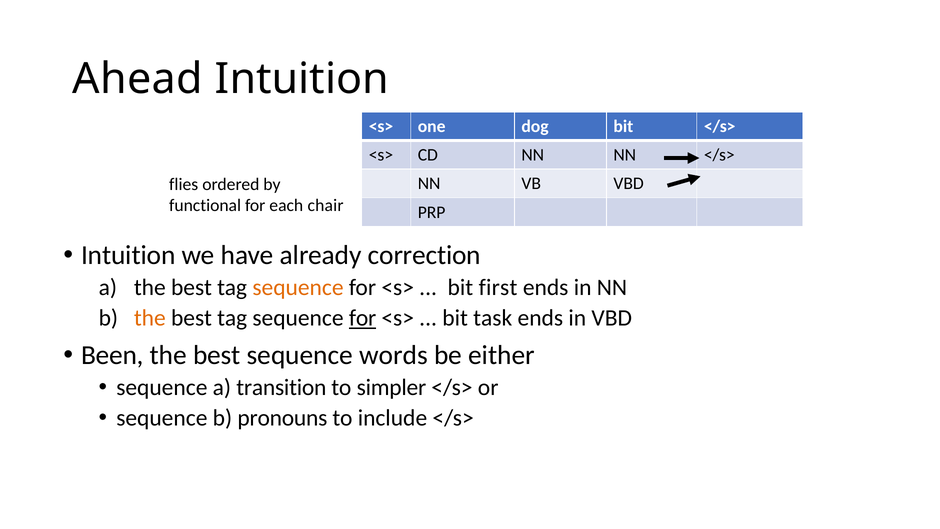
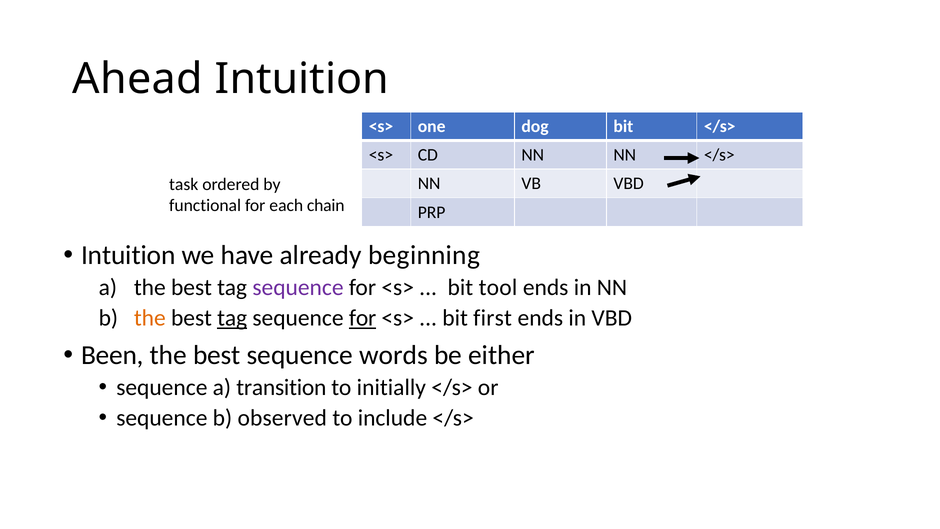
flies: flies -> task (184, 184)
chair: chair -> chain (326, 205)
correction: correction -> beginning (424, 255)
sequence colour: orange -> purple (298, 288)
first: first -> tool (498, 288)
tag underline: none -> present (232, 318)
task: task -> first (493, 318)
simpler: simpler -> initially (391, 387)
pronouns: pronouns -> observed (282, 418)
